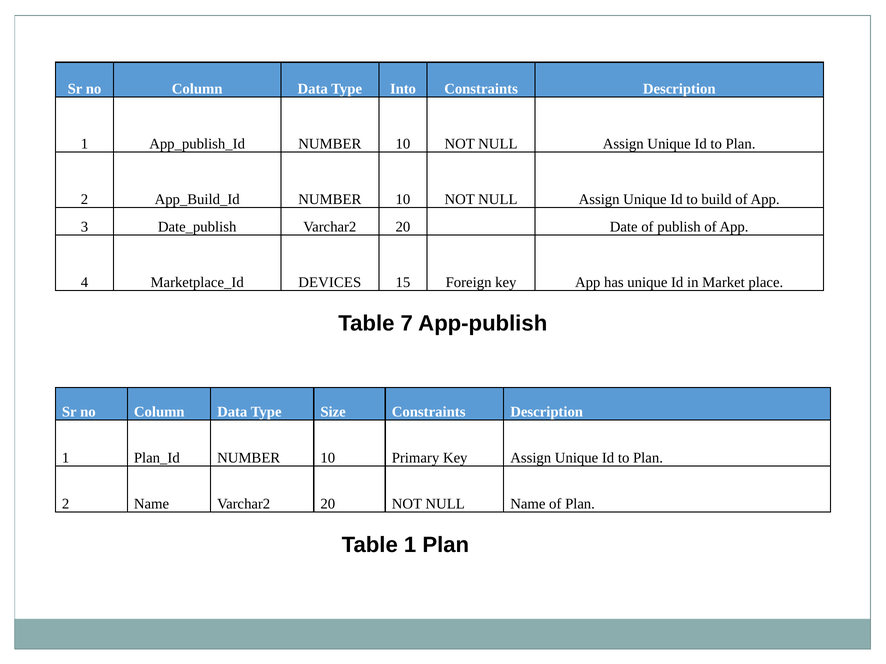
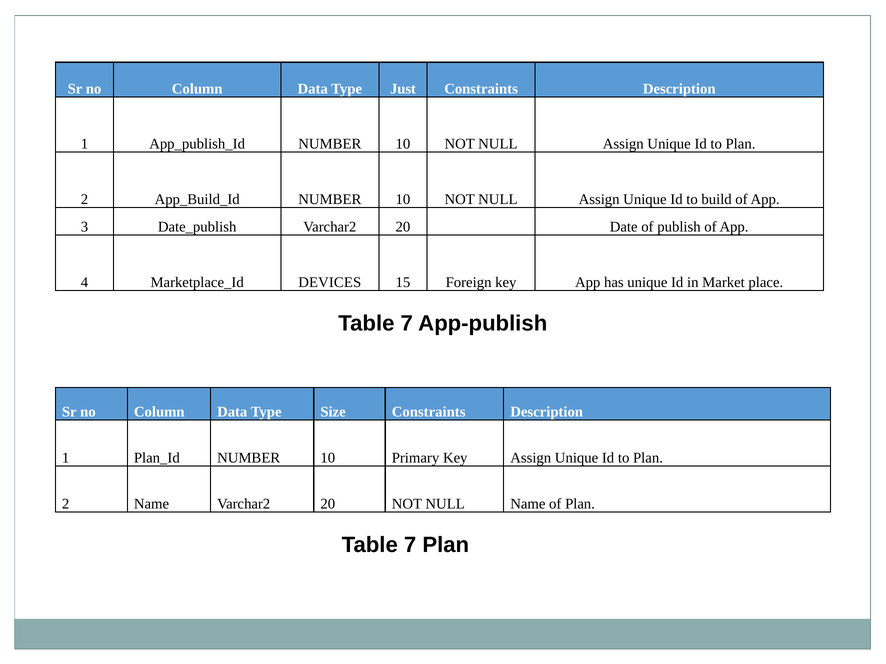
Into: Into -> Just (403, 89)
1: 1 -> 7 (410, 545)
